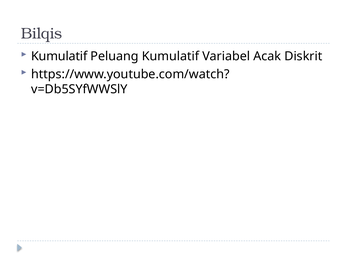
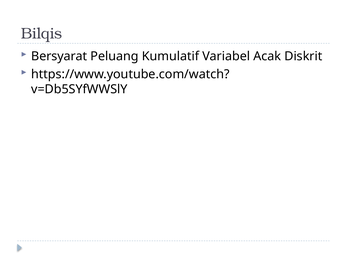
Kumulatif: Kumulatif -> Bersyarat (59, 56)
